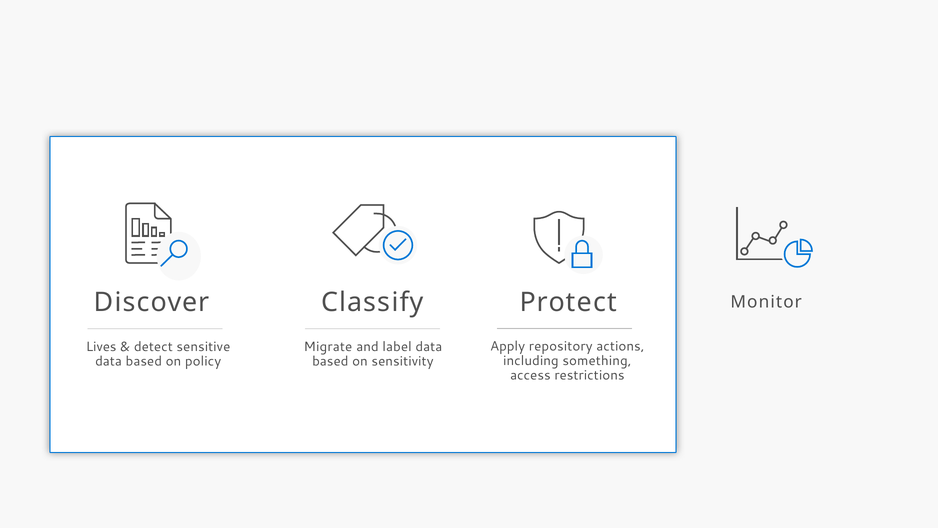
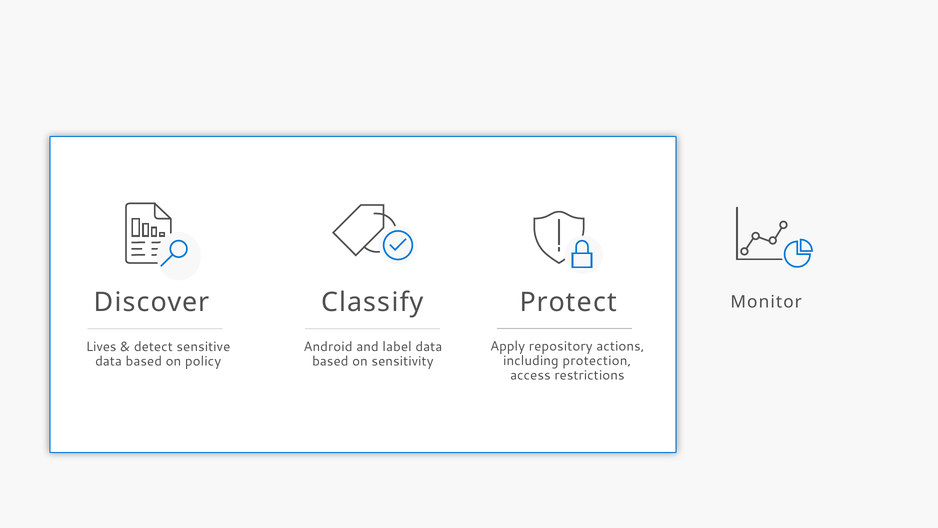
Migrate: Migrate -> Android (328, 346)
something: something -> protection (597, 361)
